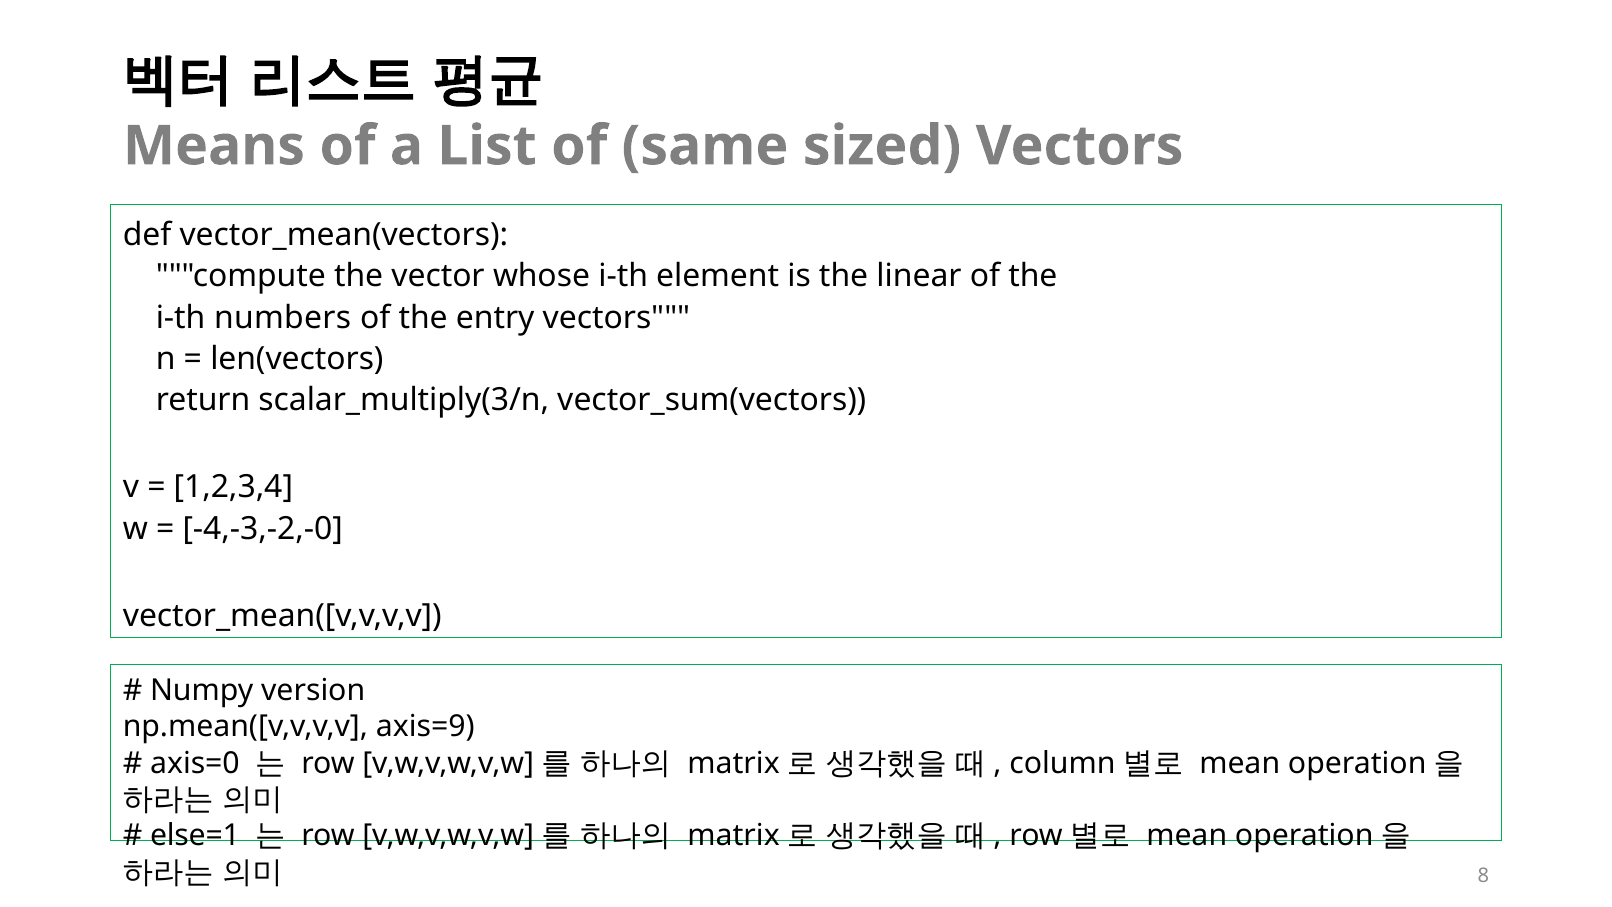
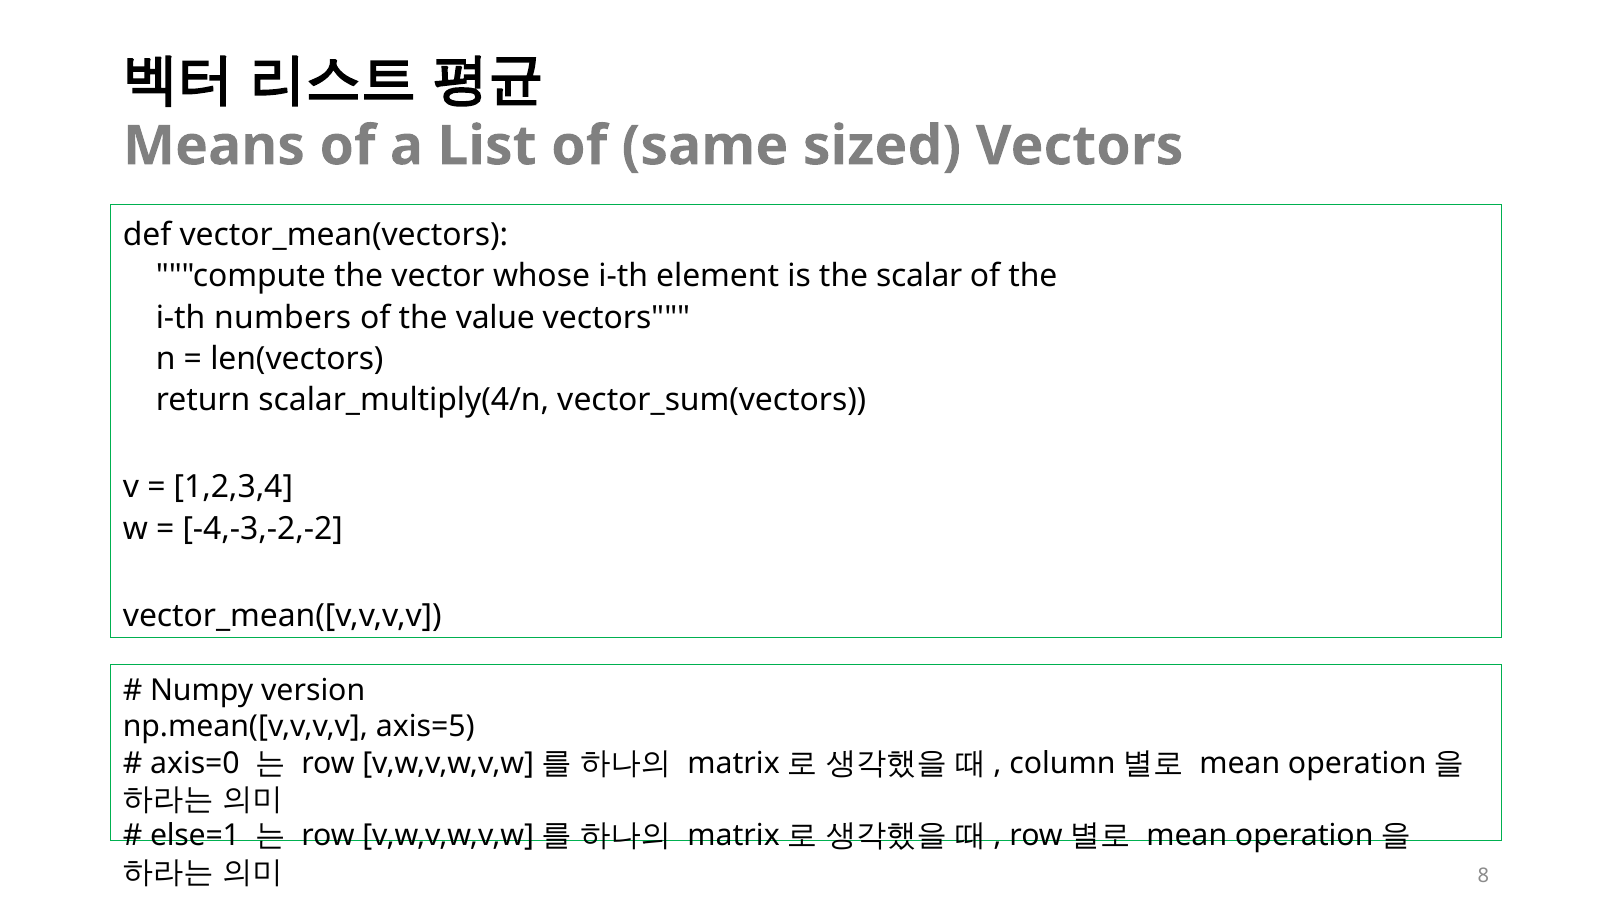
linear: linear -> scalar (919, 276)
entry: entry -> value (495, 317)
scalar_multiply(3/n: scalar_multiply(3/n -> scalar_multiply(4/n (404, 400)
-4,-3,-2,-0: -4,-3,-2,-0 -> -4,-3,-2,-2 (263, 529)
axis=9: axis=9 -> axis=5 (425, 727)
